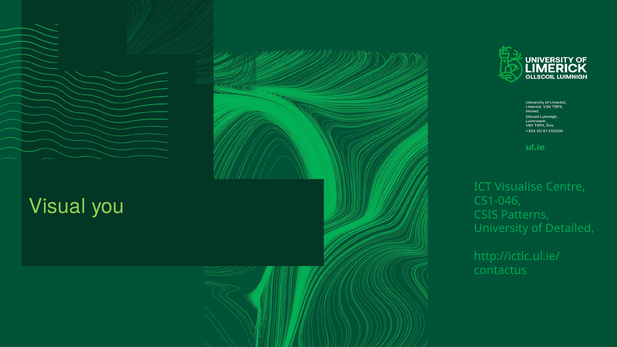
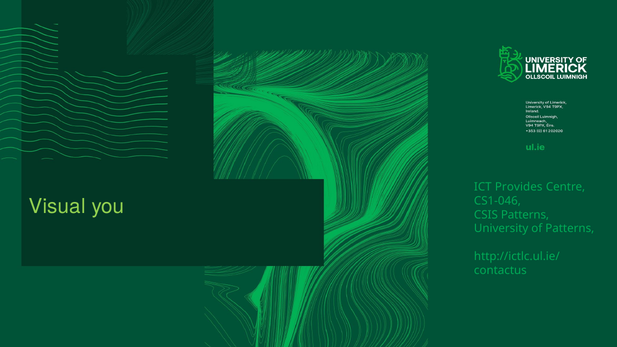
Visualise: Visualise -> Provides (519, 187)
of Detailed: Detailed -> Patterns (570, 229)
